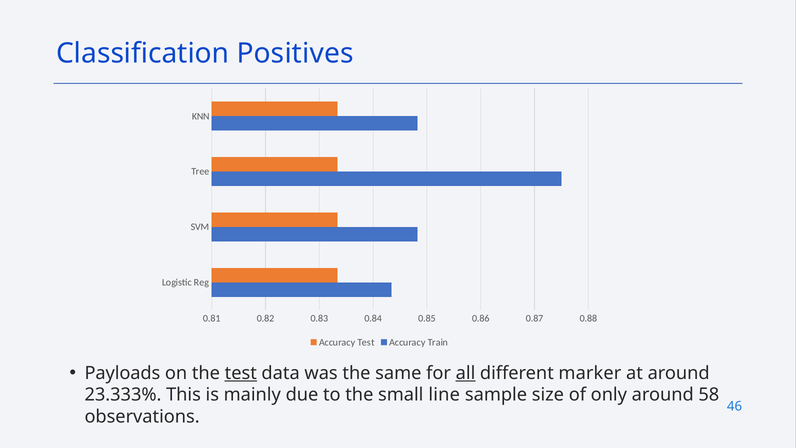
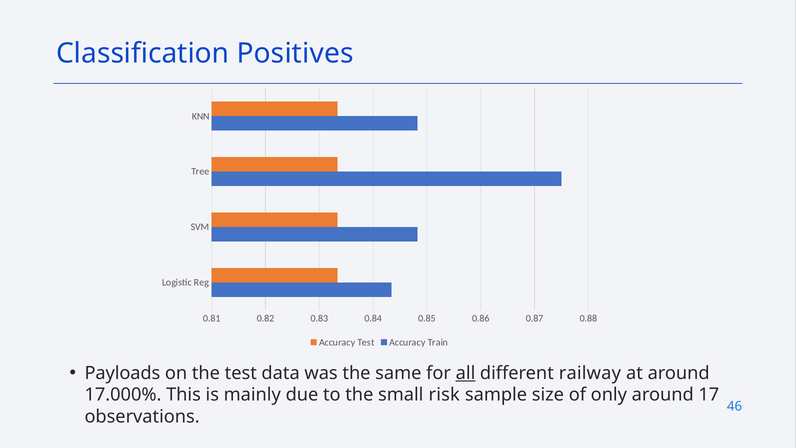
test underline: present -> none (241, 373)
marker: marker -> railway (590, 373)
23.333%: 23.333% -> 17.000% (123, 395)
line: line -> risk (444, 395)
58: 58 -> 17 (709, 395)
